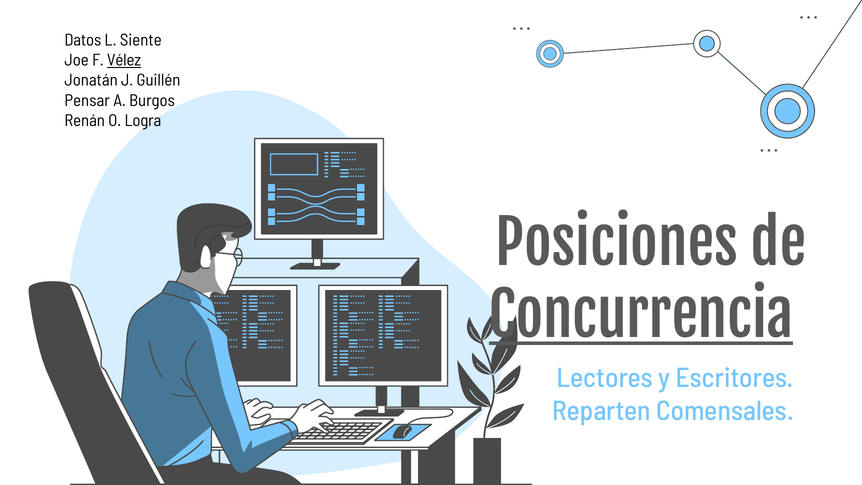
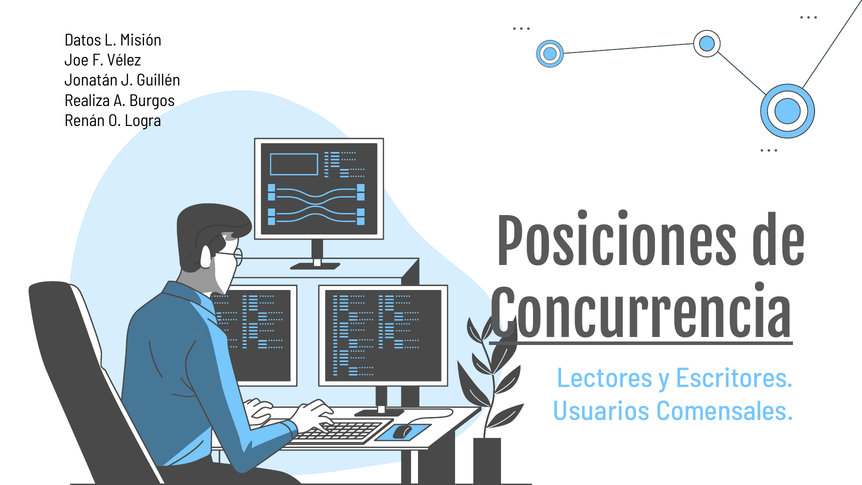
Siente: Siente -> Misión (141, 40)
Vélez underline: present -> none (124, 60)
Pensar: Pensar -> Realiza (87, 100)
Reparten: Reparten -> Usuarios (601, 411)
